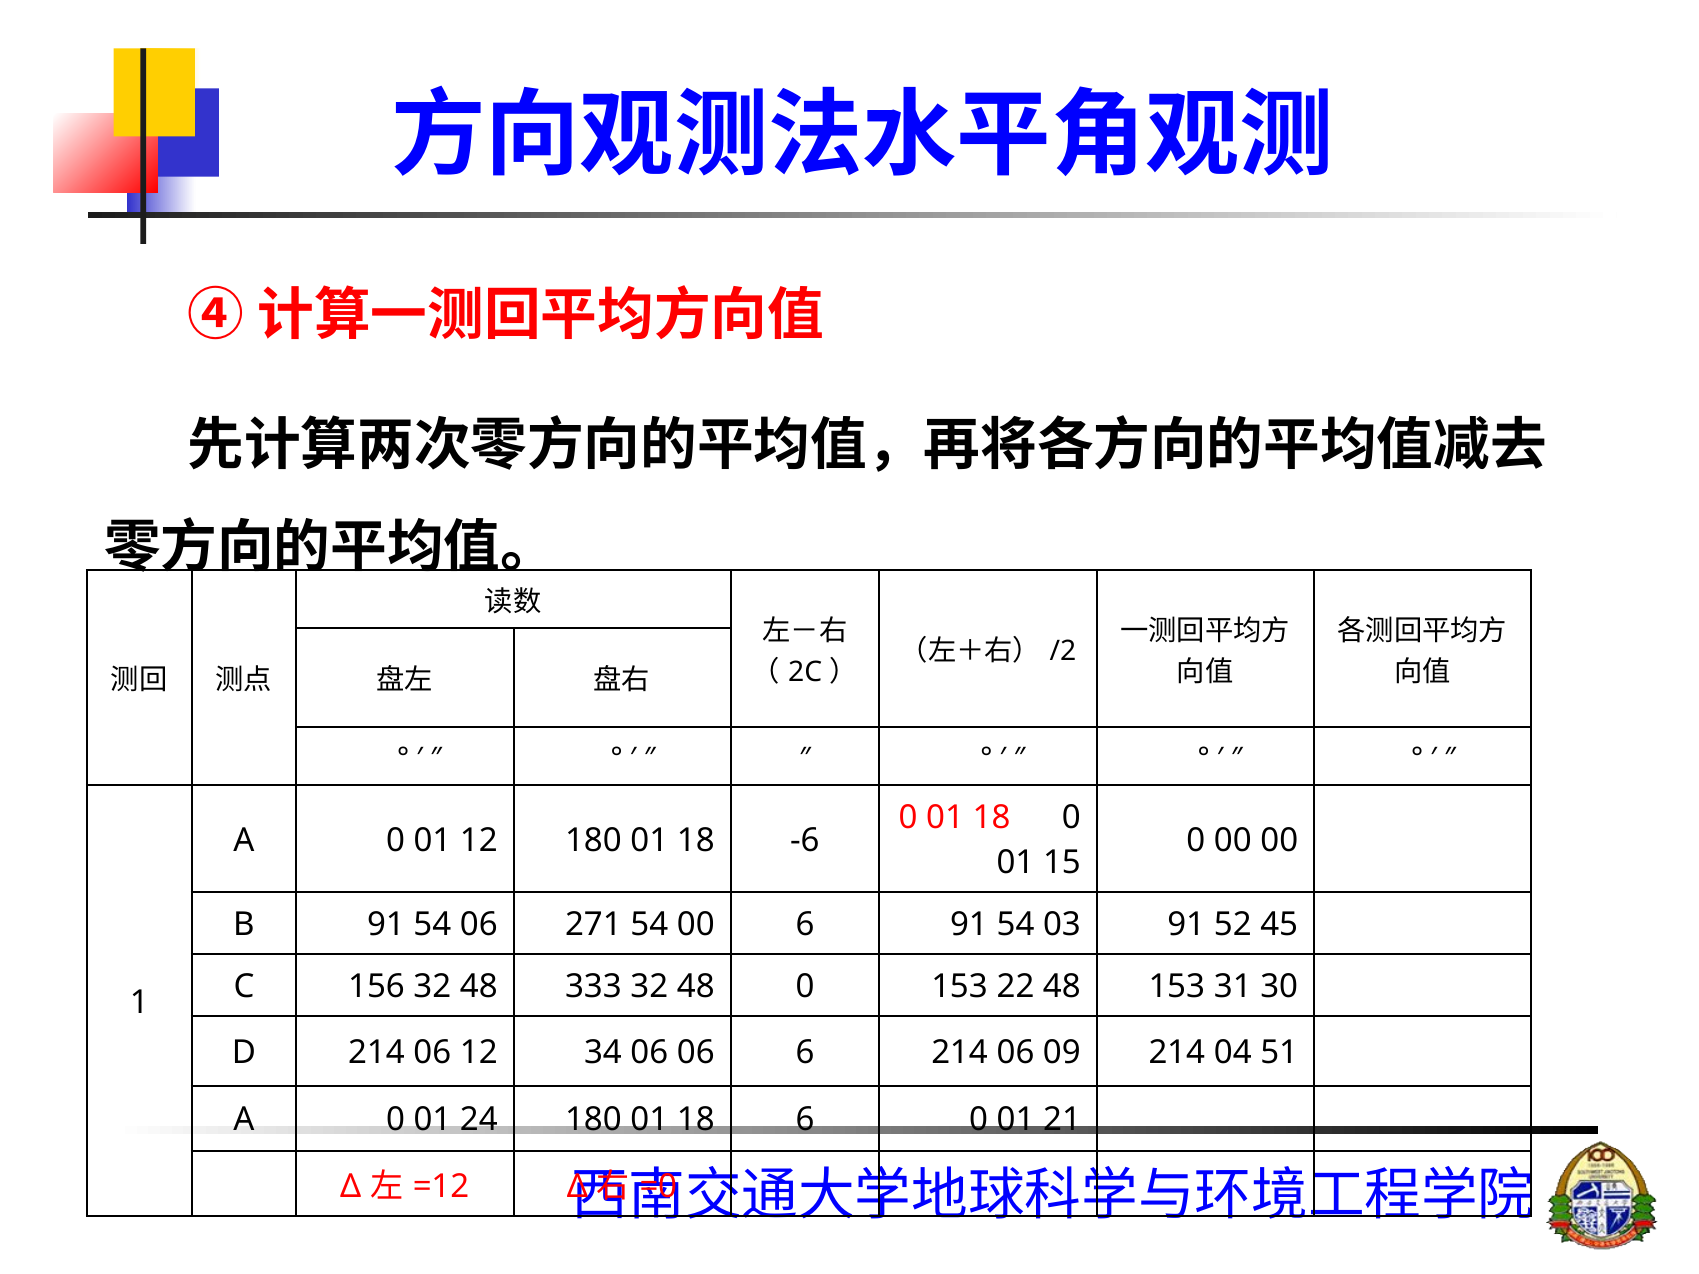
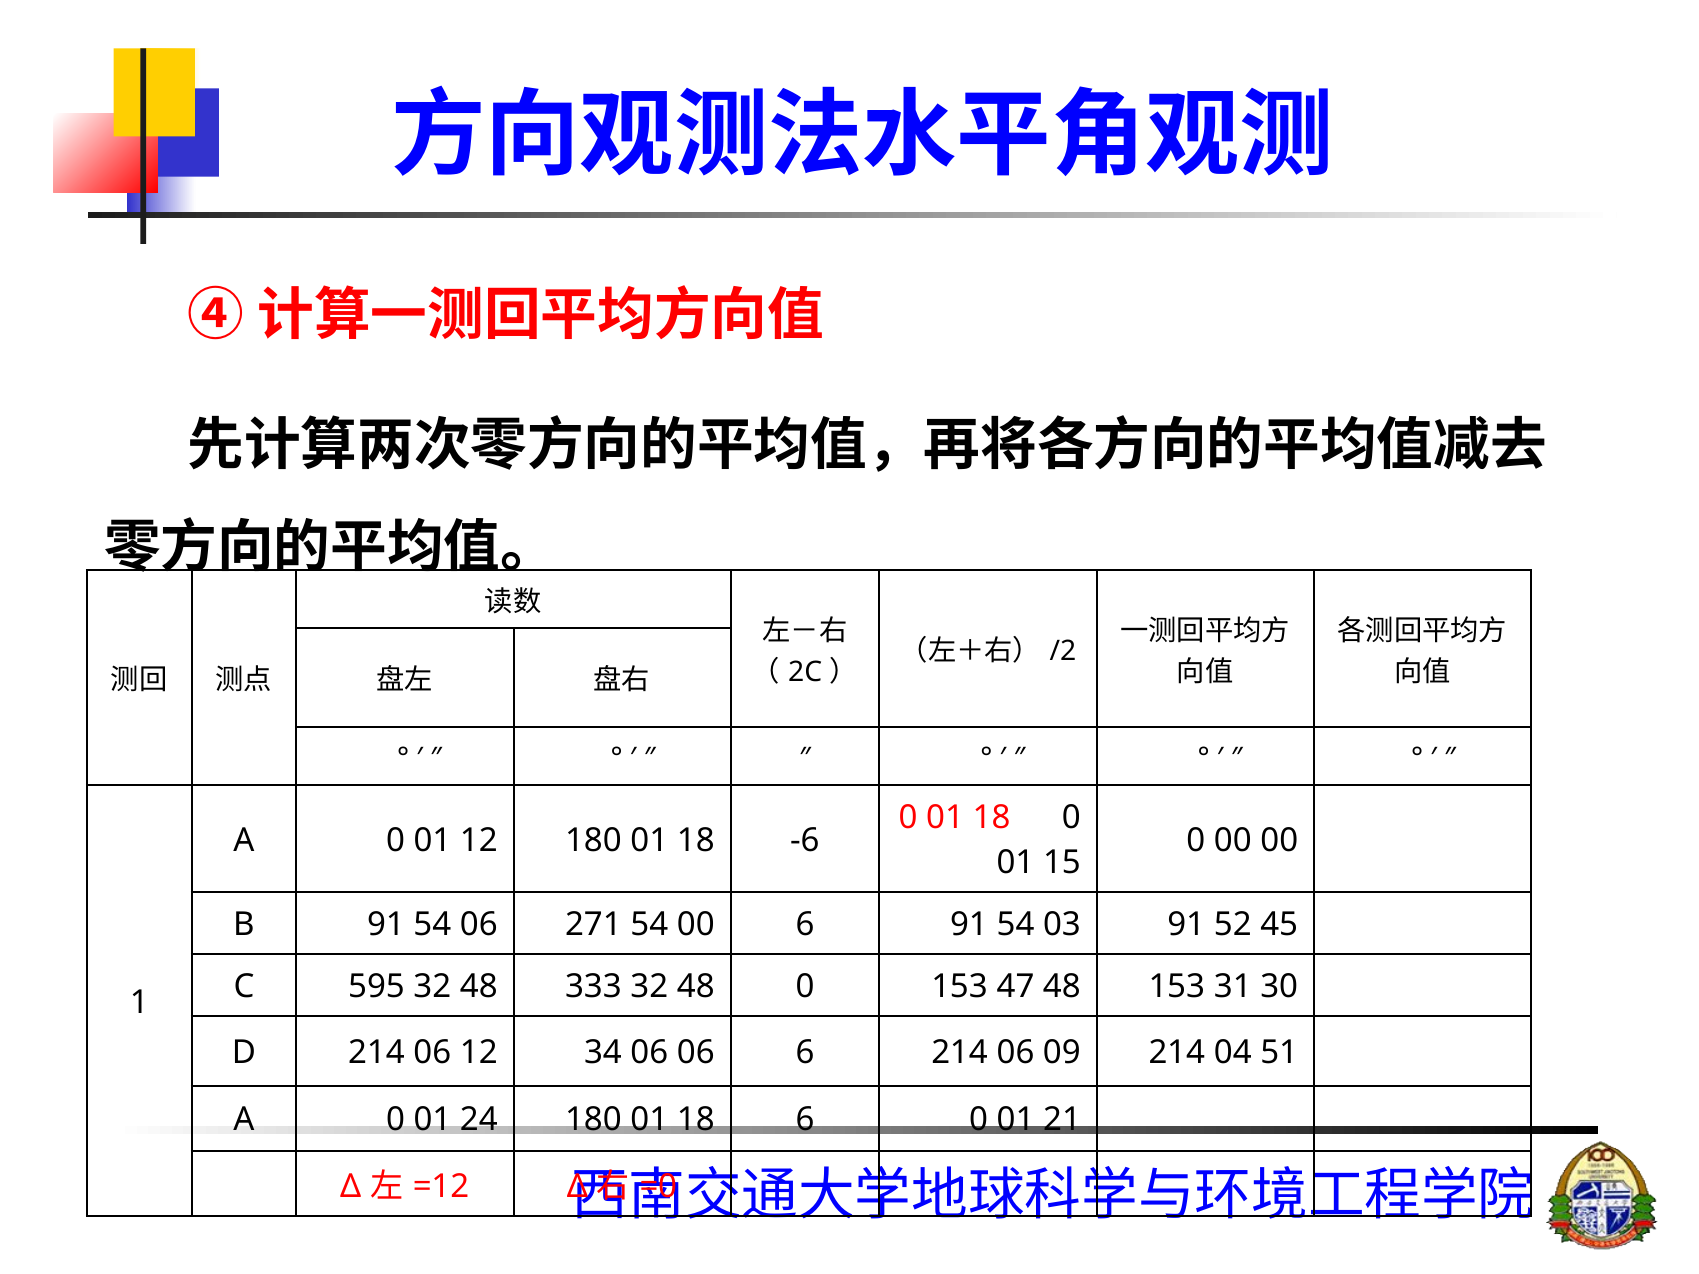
156: 156 -> 595 (376, 987)
22: 22 -> 47 (1016, 987)
